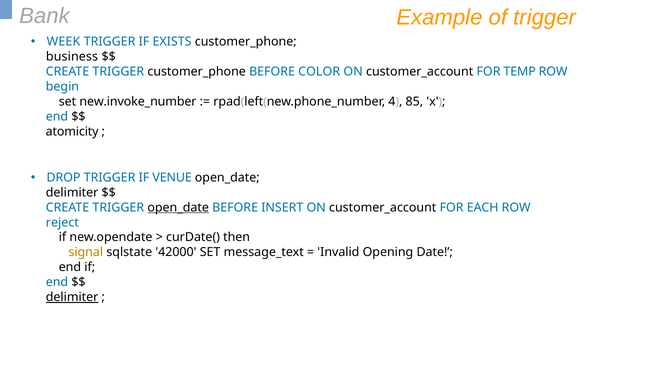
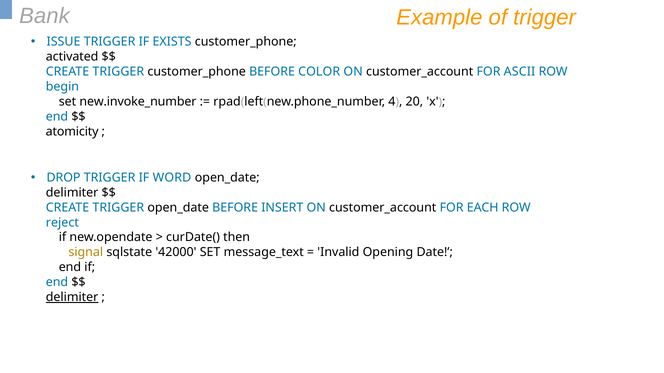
WEEK: WEEK -> ISSUE (64, 42)
business: business -> activated (72, 57)
TEMP: TEMP -> ASCII (520, 72)
85: 85 -> 20 (414, 102)
VENUE: VENUE -> WORD (172, 178)
open_date underline: present -> none (178, 208)
